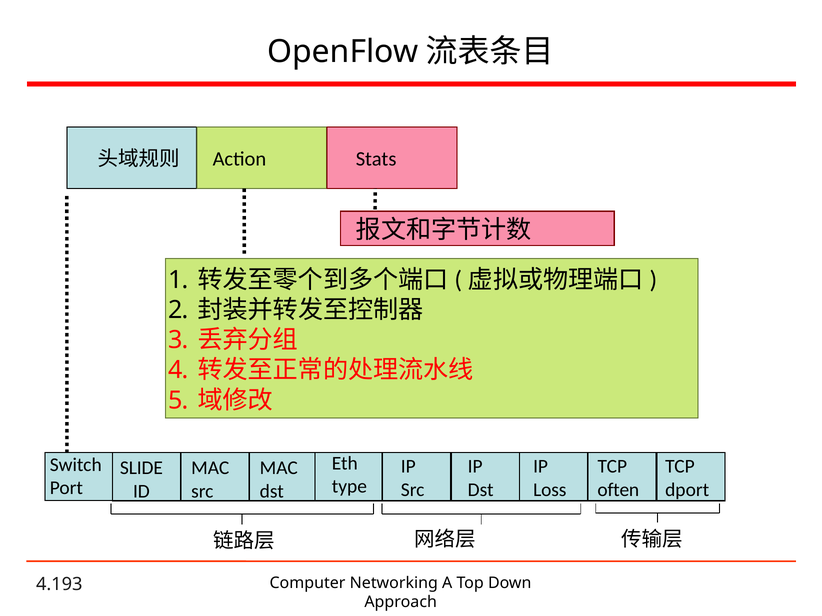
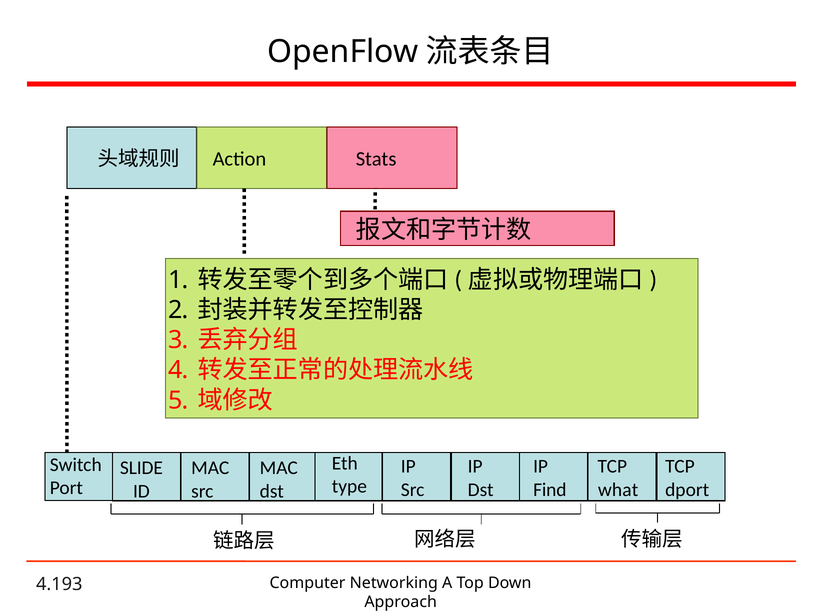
Loss: Loss -> Find (550, 490)
often: often -> what (618, 490)
